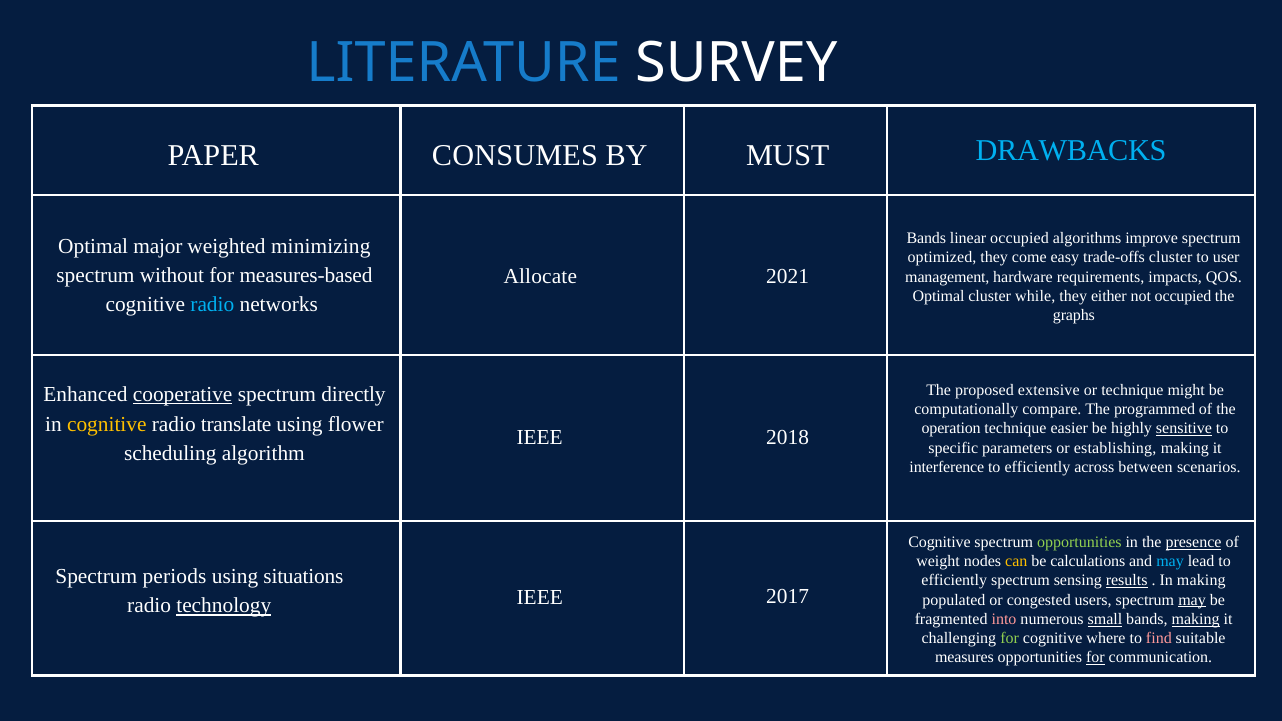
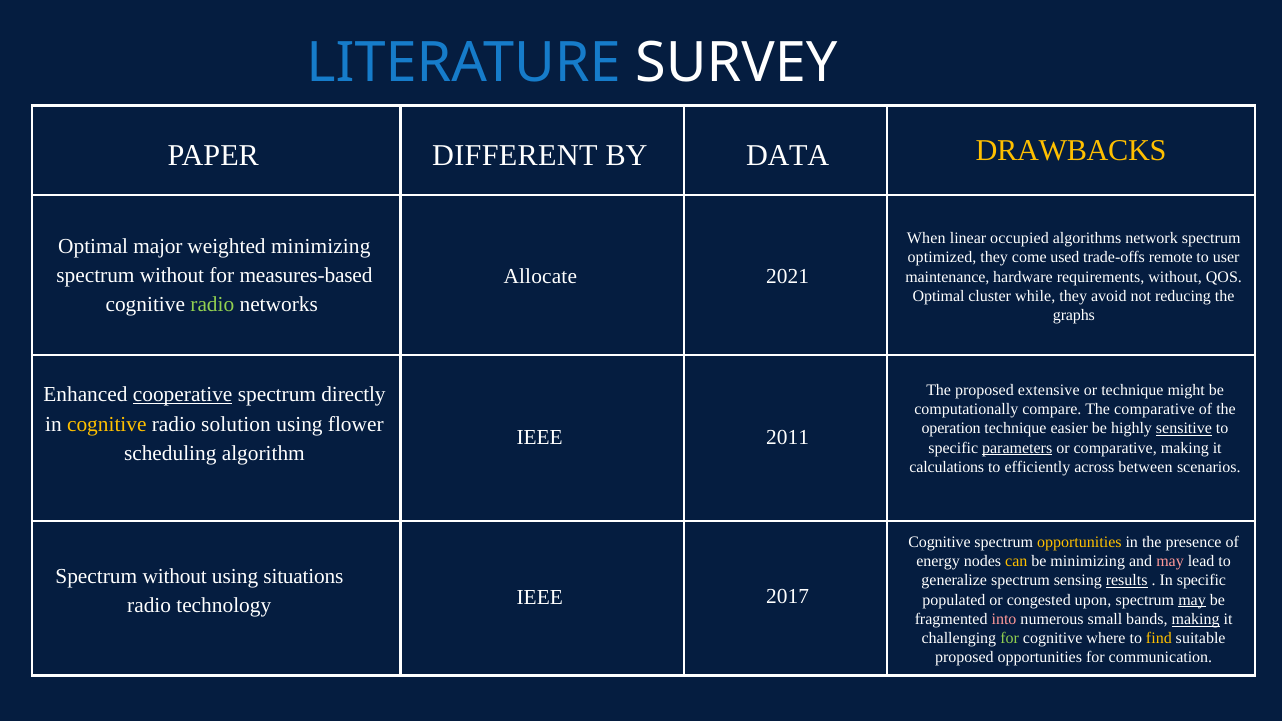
DRAWBACKS colour: light blue -> yellow (1071, 150)
CONSUMES: CONSUMES -> DIFFERENT (515, 156)
MUST: MUST -> DATA (788, 156)
Bands: Bands -> When (926, 238)
improve: improve -> network (1152, 238)
easy: easy -> used (1065, 258)
trade-offs cluster: cluster -> remote (1171, 258)
management: management -> maintenance (947, 277)
requirements impacts: impacts -> without (1175, 277)
either: either -> avoid (1109, 296)
not occupied: occupied -> reducing (1183, 296)
radio colour: light blue -> light green (212, 305)
The programmed: programmed -> comparative (1154, 409)
translate: translate -> solution (236, 424)
2018: 2018 -> 2011 (788, 437)
parameters underline: none -> present (1017, 448)
or establishing: establishing -> comparative (1115, 448)
interference: interference -> calculations (947, 467)
opportunities colour: light green -> yellow (1079, 542)
presence underline: present -> none (1194, 542)
weight: weight -> energy (938, 562)
be calculations: calculations -> minimizing (1088, 562)
may colour: light blue -> pink (1170, 562)
periods: periods -> without (175, 577)
efficiently: efficiently -> generalize (954, 581)
In making: making -> specific (1201, 581)
users: users -> upon (1093, 600)
technology underline: present -> none (224, 606)
small underline: present -> none (1105, 619)
find colour: pink -> yellow (1159, 638)
measures: measures -> proposed (964, 658)
for underline: present -> none (1095, 658)
